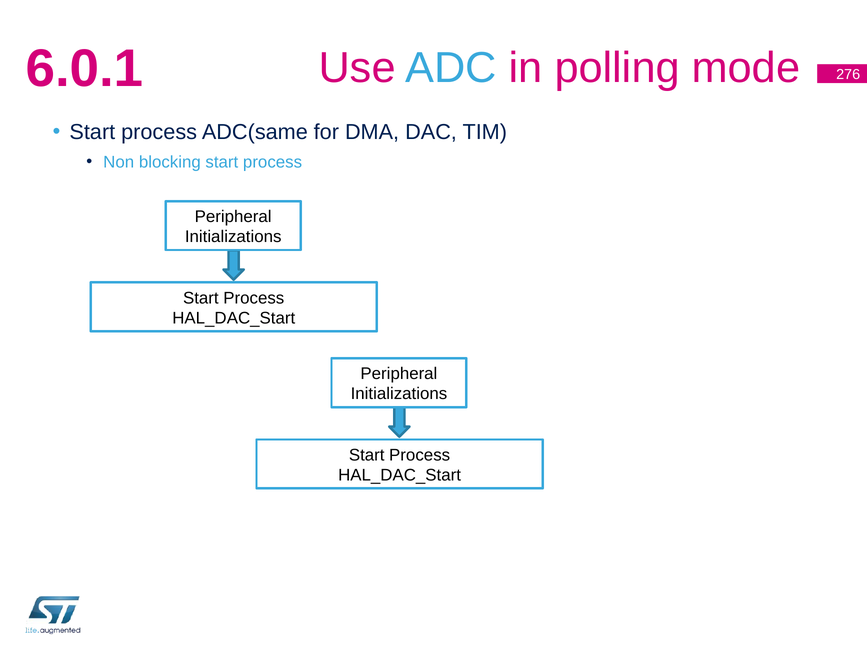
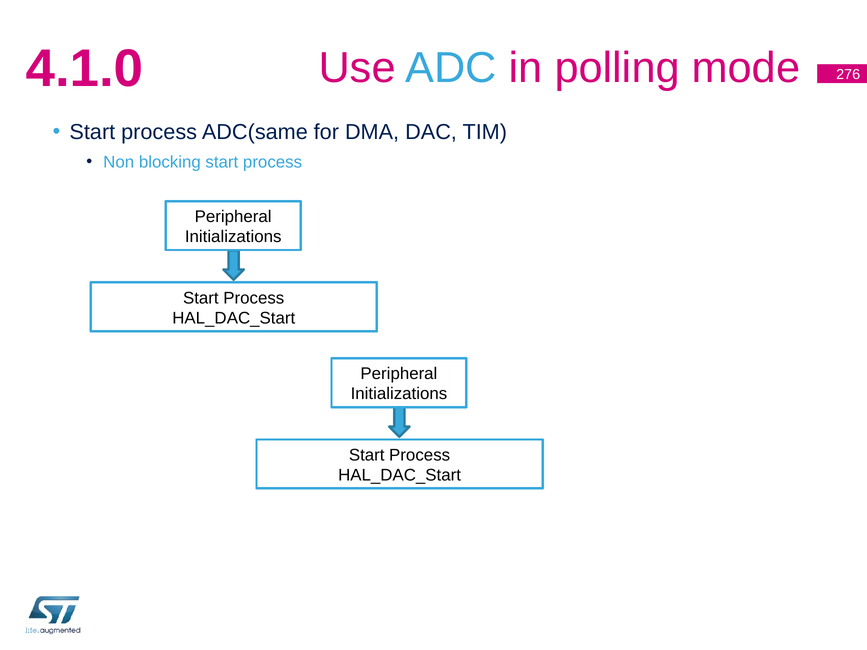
6.0.1: 6.0.1 -> 4.1.0 (85, 69)
